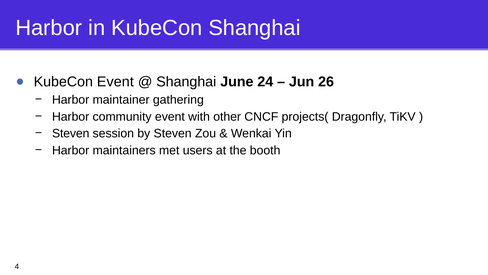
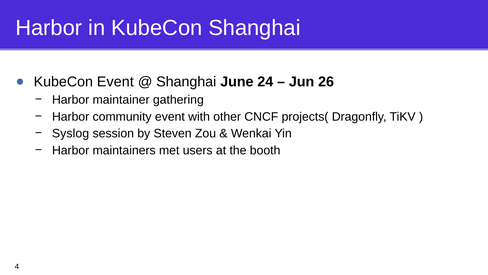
Steven: Steven -> Syslog (71, 133)
